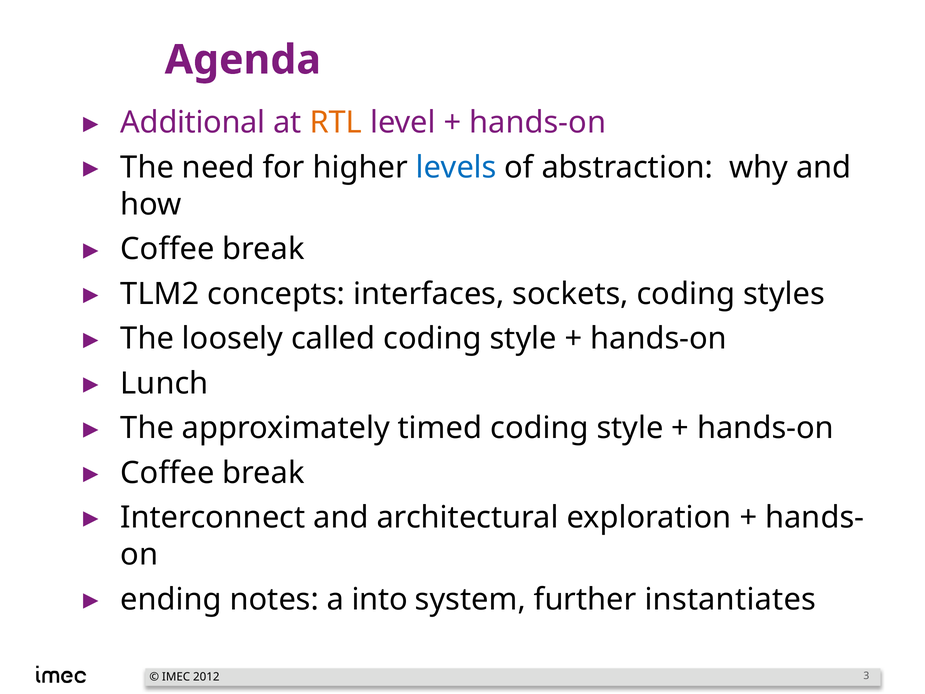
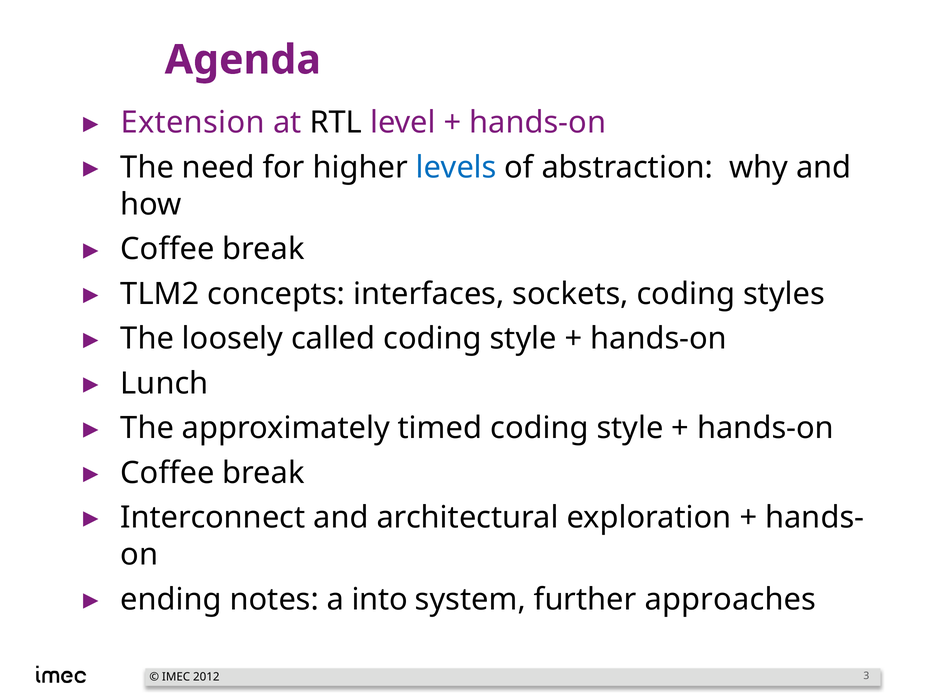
Additional: Additional -> Extension (193, 123)
RTL colour: orange -> black (336, 123)
instantiates: instantiates -> approaches (730, 599)
